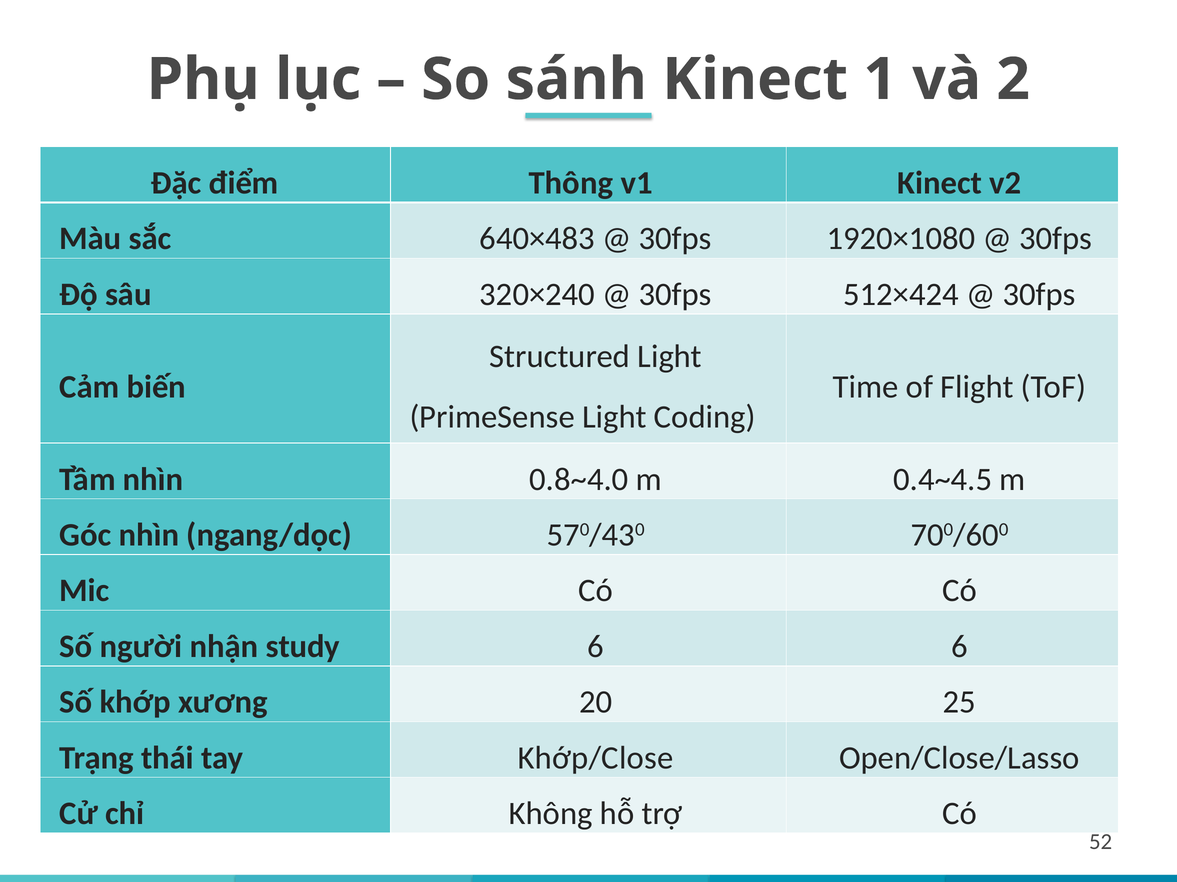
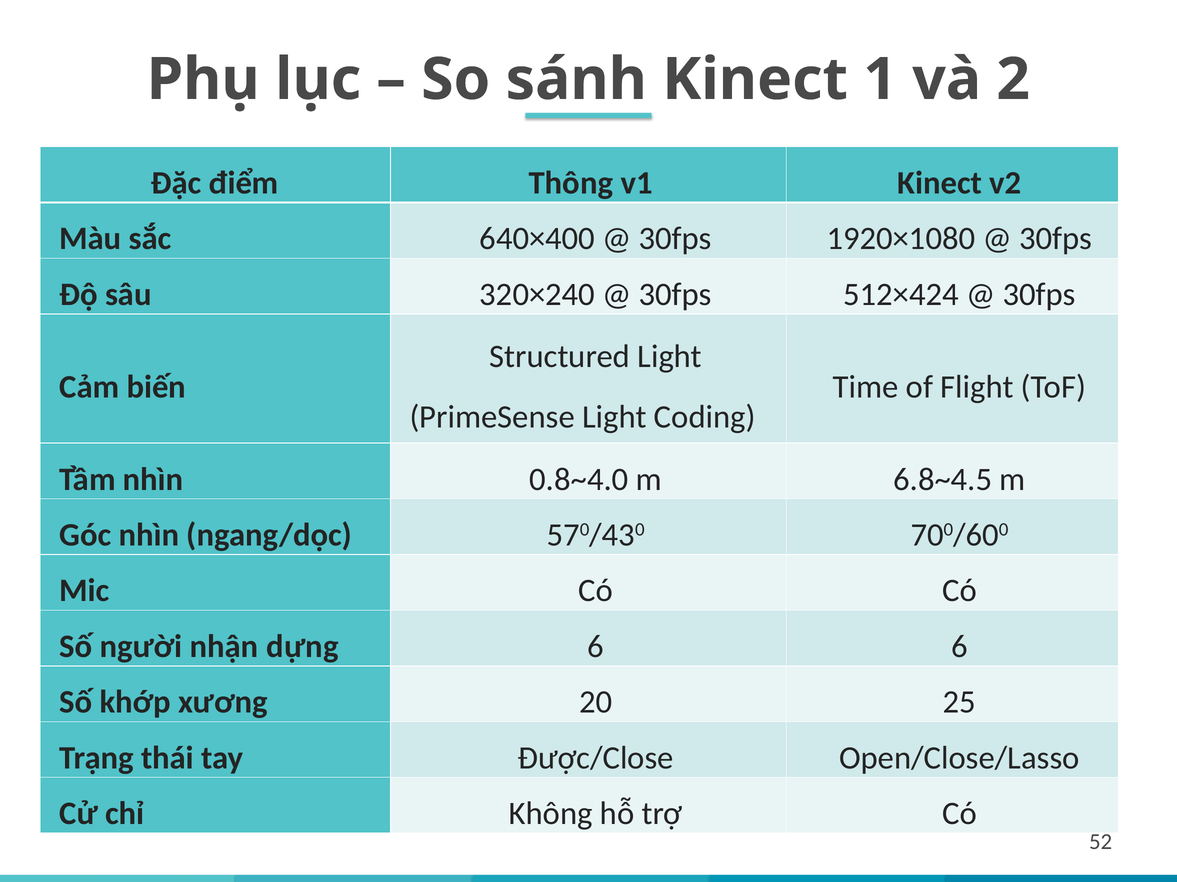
640×483: 640×483 -> 640×400 (537, 239)
0.4~4.5: 0.4~4.5 -> 6.8~4.5 (943, 480)
study: study -> dựng (303, 647)
Khớp/Close: Khớp/Close -> Được/Close (596, 758)
